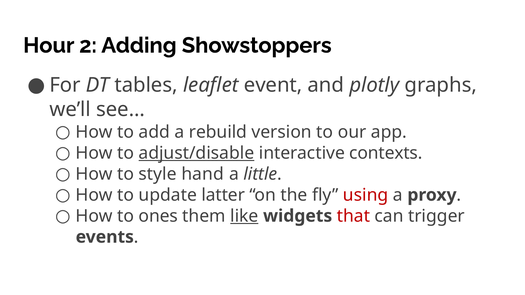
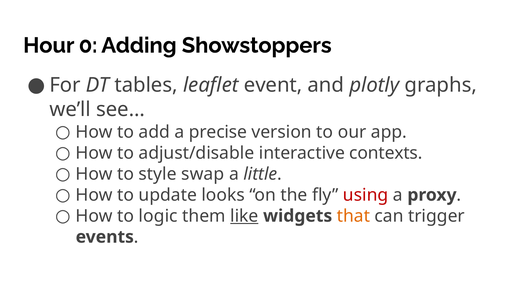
2: 2 -> 0 (88, 45)
rebuild: rebuild -> precise (218, 132)
adjust/disable underline: present -> none (196, 153)
hand: hand -> swap (203, 174)
latter: latter -> looks (223, 195)
ones: ones -> logic (158, 216)
that colour: red -> orange (353, 216)
